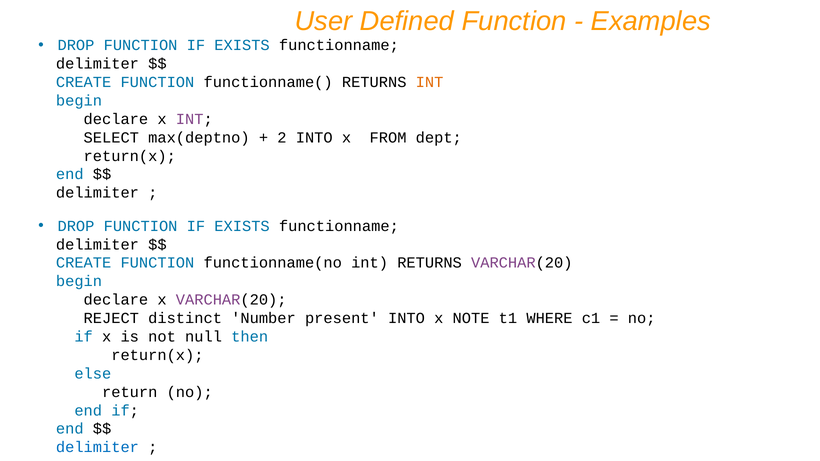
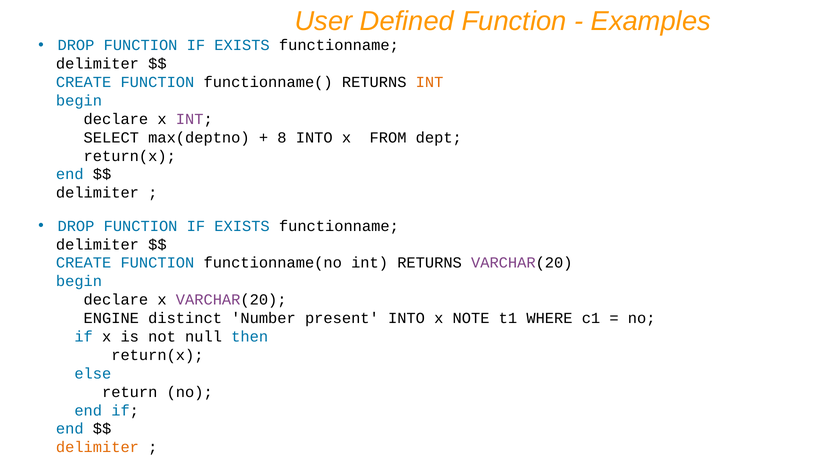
2: 2 -> 8 (282, 138)
REJECT: REJECT -> ENGINE (111, 318)
delimiter colour: blue -> orange (97, 448)
